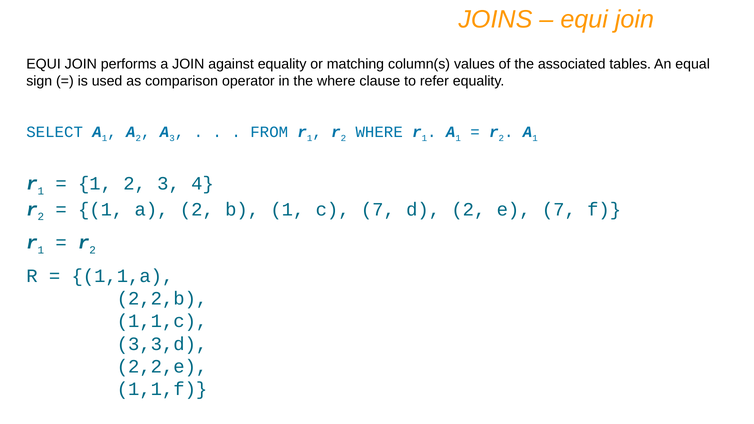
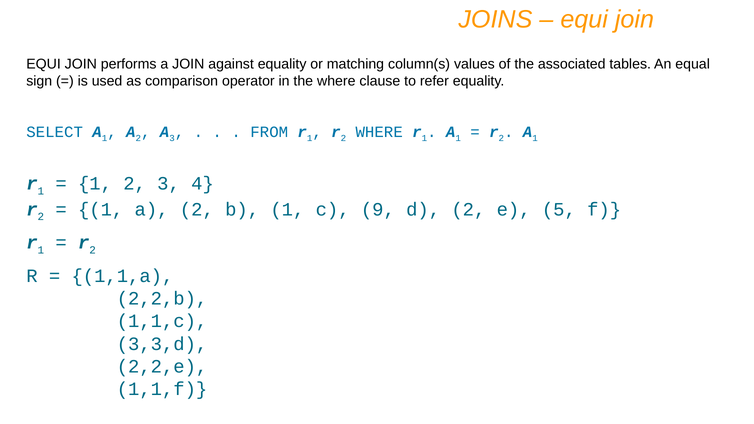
c 7: 7 -> 9 (378, 210)
e 7: 7 -> 5 (559, 210)
